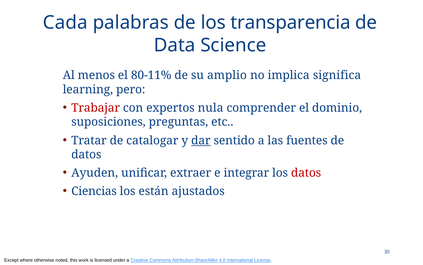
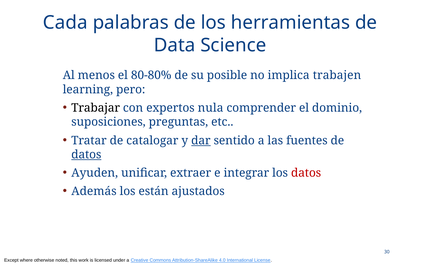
transparencia: transparencia -> herramientas (290, 23)
80-11%: 80-11% -> 80-80% (151, 75)
amplio: amplio -> posible (227, 75)
significa: significa -> trabajen (337, 75)
Trabajar colour: red -> black (96, 108)
datos underline: none -> present (86, 154)
Ciencias: Ciencias -> Además (94, 191)
